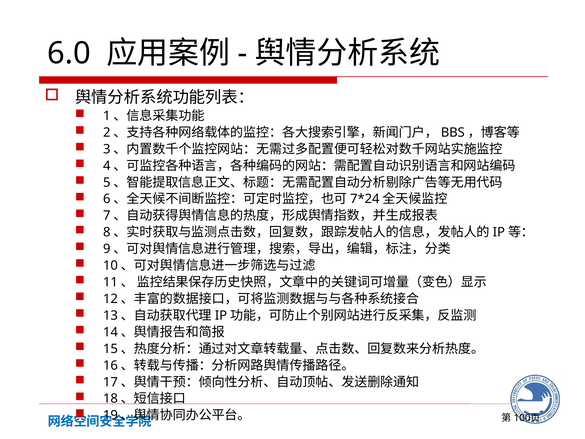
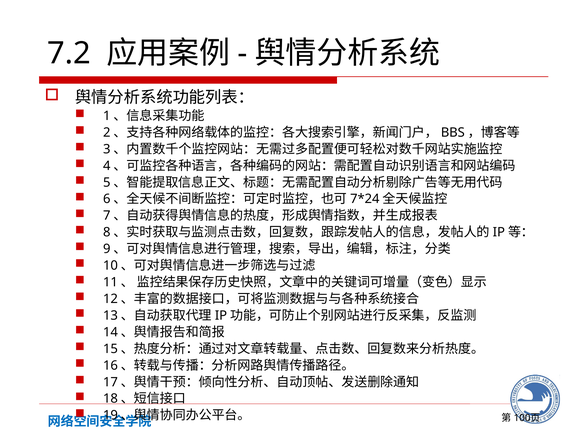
6.0: 6.0 -> 7.2 (69, 53)
